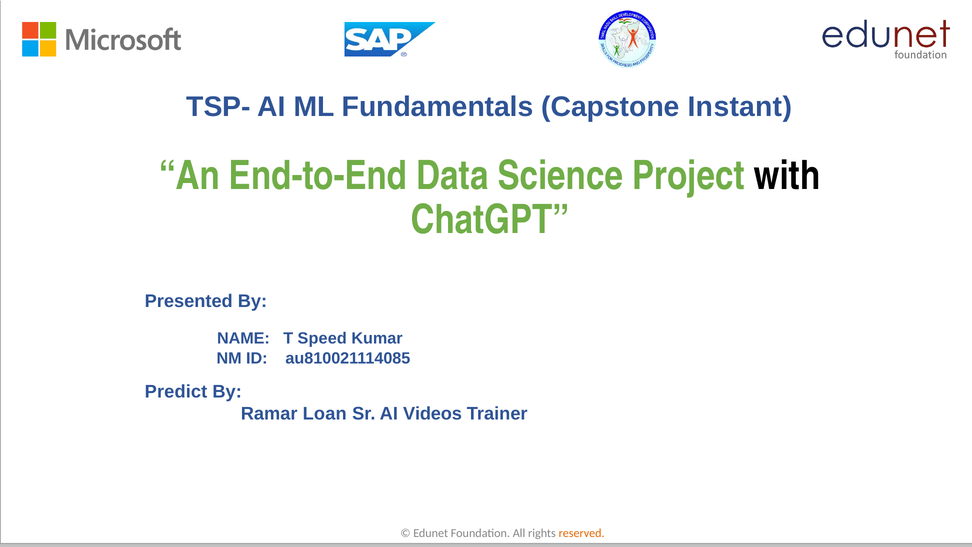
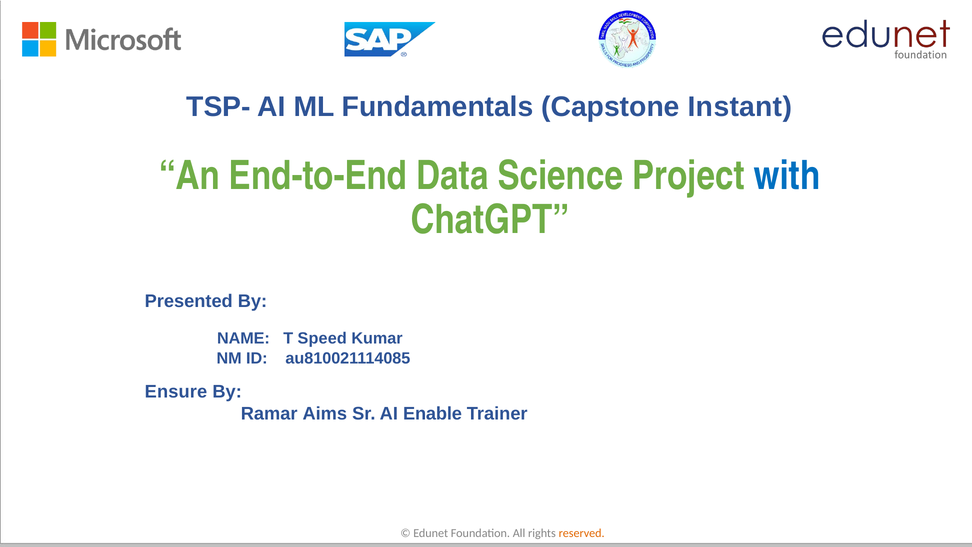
with colour: black -> blue (787, 176)
Predict: Predict -> Ensure (176, 392)
Loan: Loan -> Aims (325, 413)
Videos: Videos -> Enable (432, 413)
